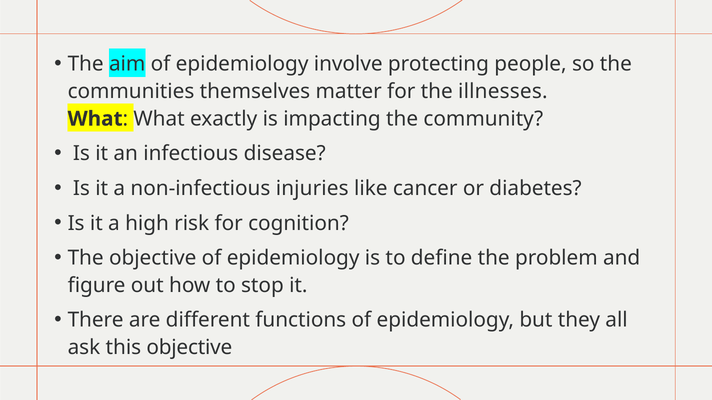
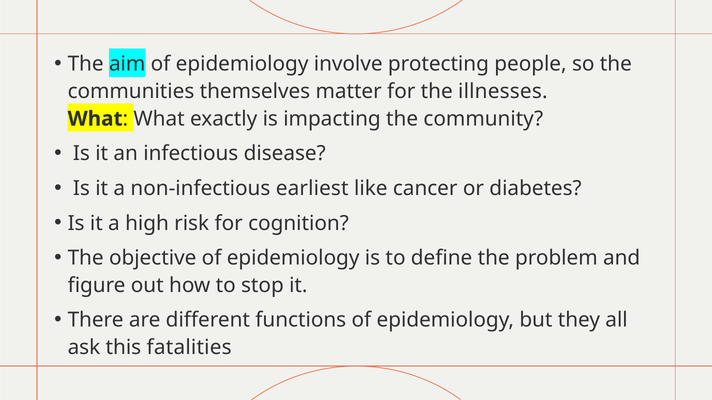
injuries: injuries -> earliest (312, 189)
this objective: objective -> fatalities (189, 348)
